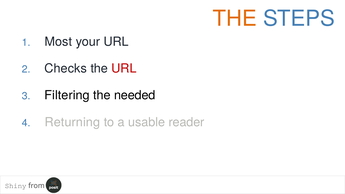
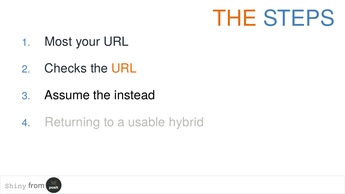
URL colour: red -> orange (124, 69)
Filtering: Filtering -> Assume (67, 95)
needed: needed -> instead (135, 95)
reader: reader -> hybrid (186, 122)
